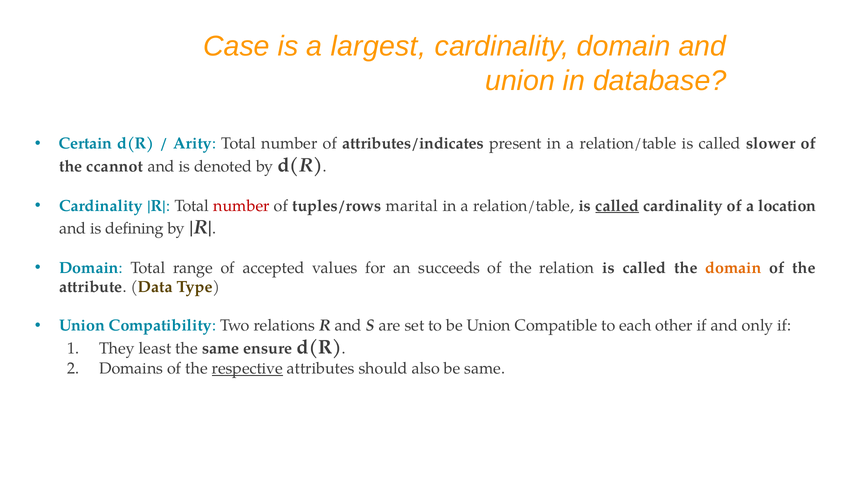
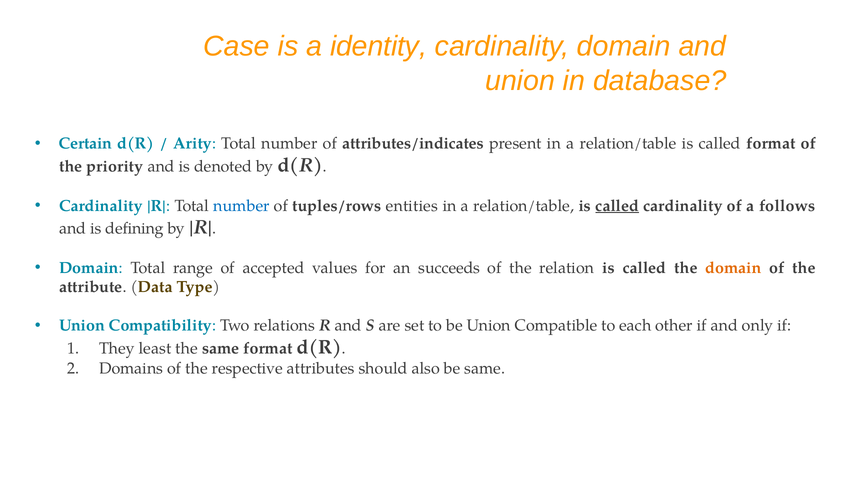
largest: largest -> identity (379, 46)
called slower: slower -> format (771, 143)
ccannot: ccannot -> priority (115, 166)
number colour: red -> blue (242, 206)
marital: marital -> entities (412, 206)
location: location -> follows (787, 206)
same ensure: ensure -> format (268, 348)
respective underline: present -> none (247, 368)
